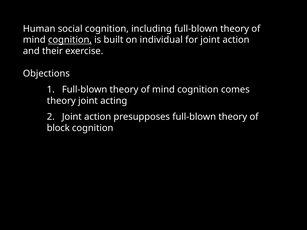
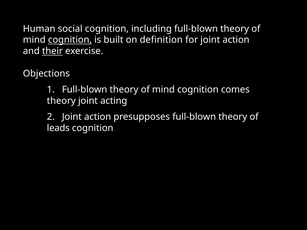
individual: individual -> definition (161, 40)
their underline: none -> present (52, 51)
block: block -> leads (58, 128)
